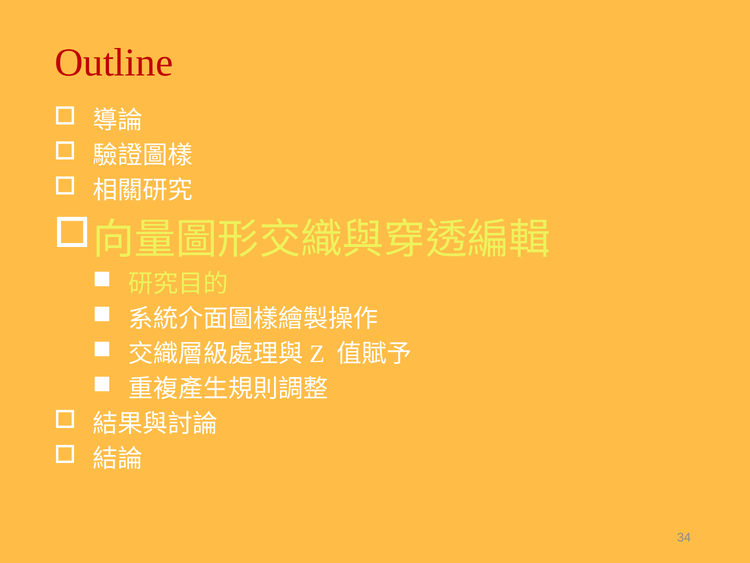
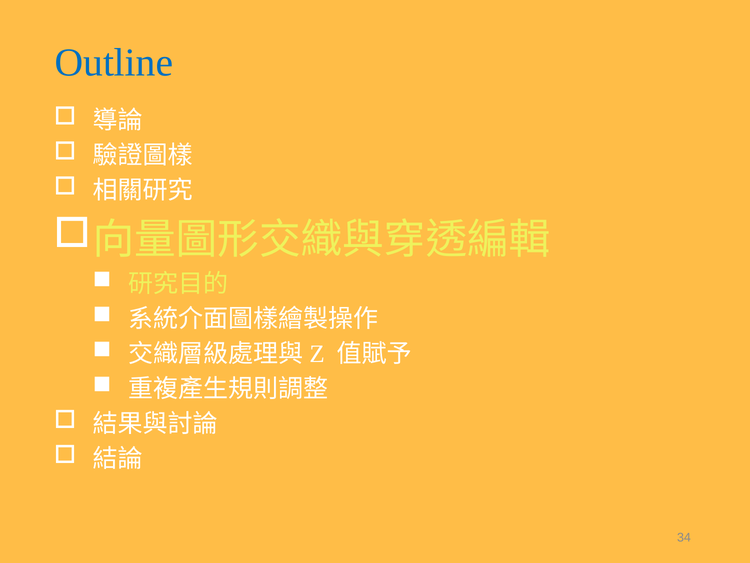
Outline colour: red -> blue (114, 63)
